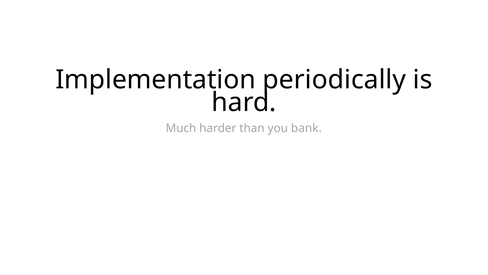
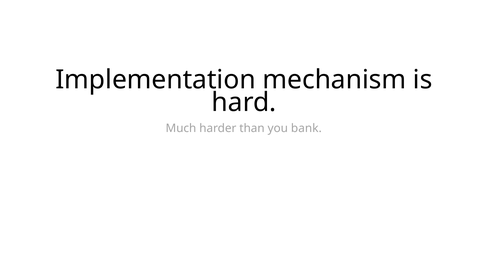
periodically: periodically -> mechanism (334, 80)
